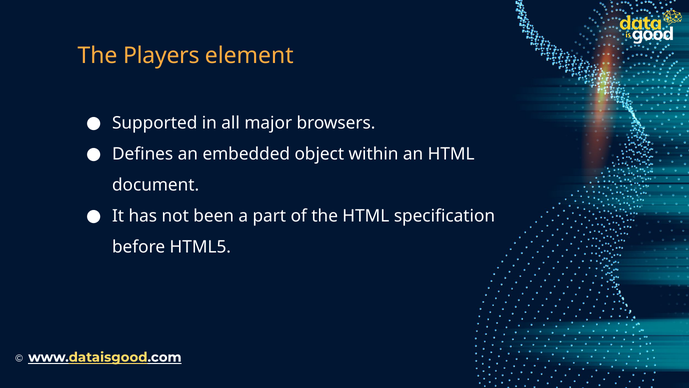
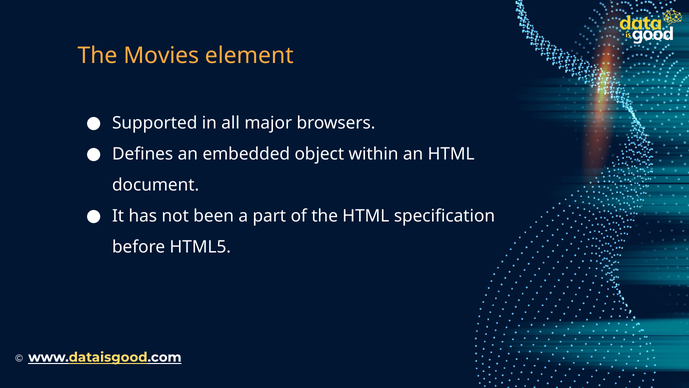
Players: Players -> Movies (161, 56)
